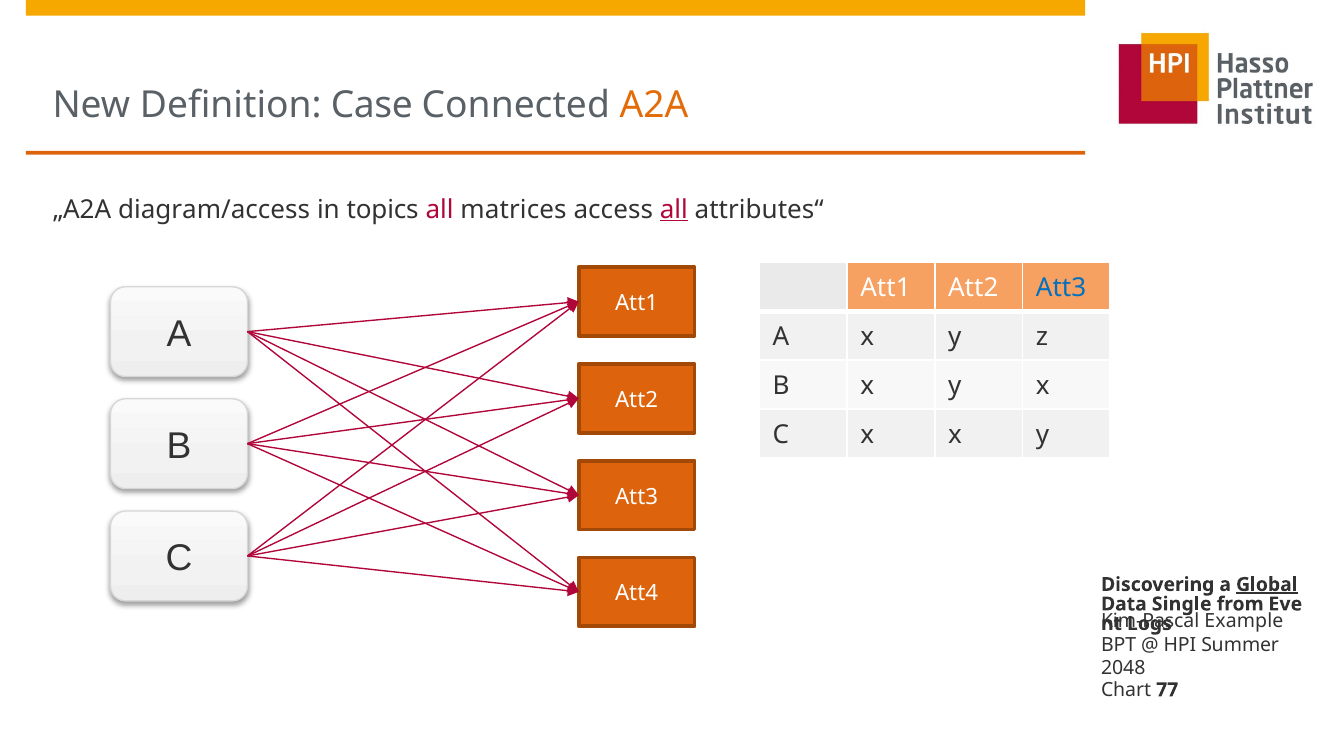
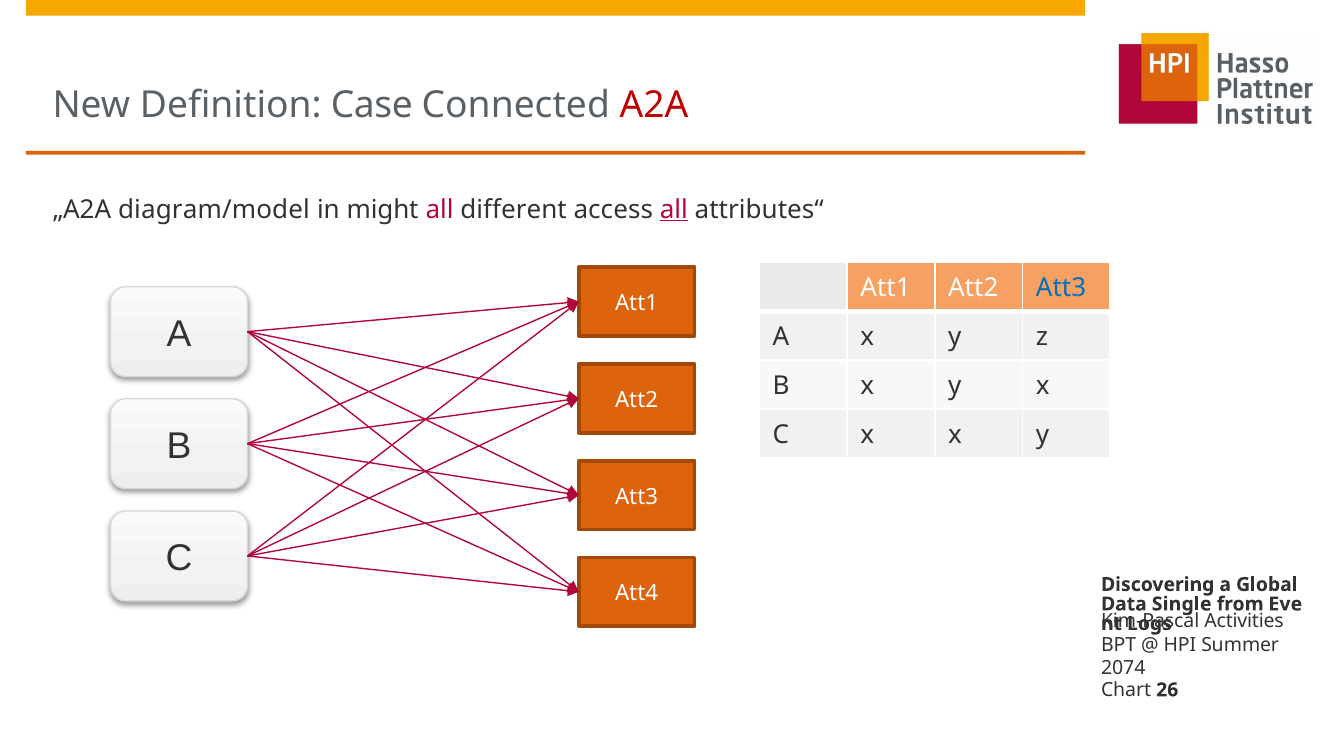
A2A colour: orange -> red (654, 105)
diagram/access: diagram/access -> diagram/model (214, 209)
topics: topics -> might (383, 209)
matrices: matrices -> different (514, 209)
Global underline: present -> none (1267, 584)
Example: Example -> Activities (1244, 621)
2048: 2048 -> 2074 (1123, 668)
77: 77 -> 26 (1167, 690)
